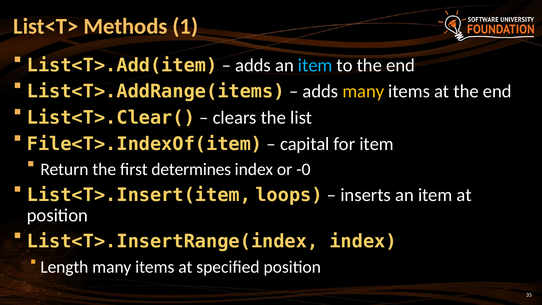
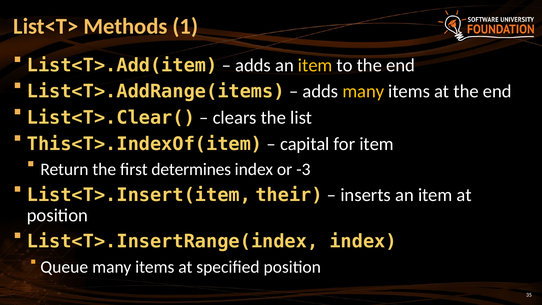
item colour: light blue -> yellow (315, 65)
File<T>.IndexOf(item: File<T>.IndexOf(item -> This<T>.IndexOf(item (145, 144)
-0: -0 -> -3 (303, 169)
loops: loops -> their (289, 195)
Length: Length -> Queue (64, 267)
